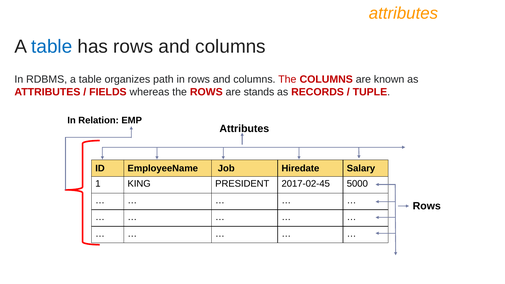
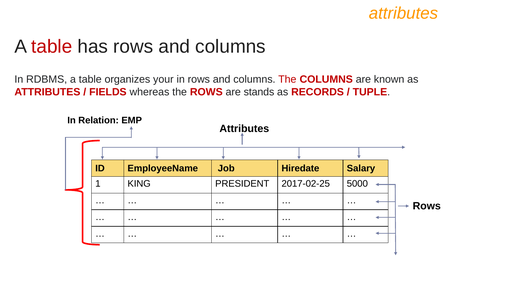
table colour: blue -> red (52, 47)
path: path -> your (163, 79)
2017-02-45: 2017-02-45 -> 2017-02-25 (306, 184)
